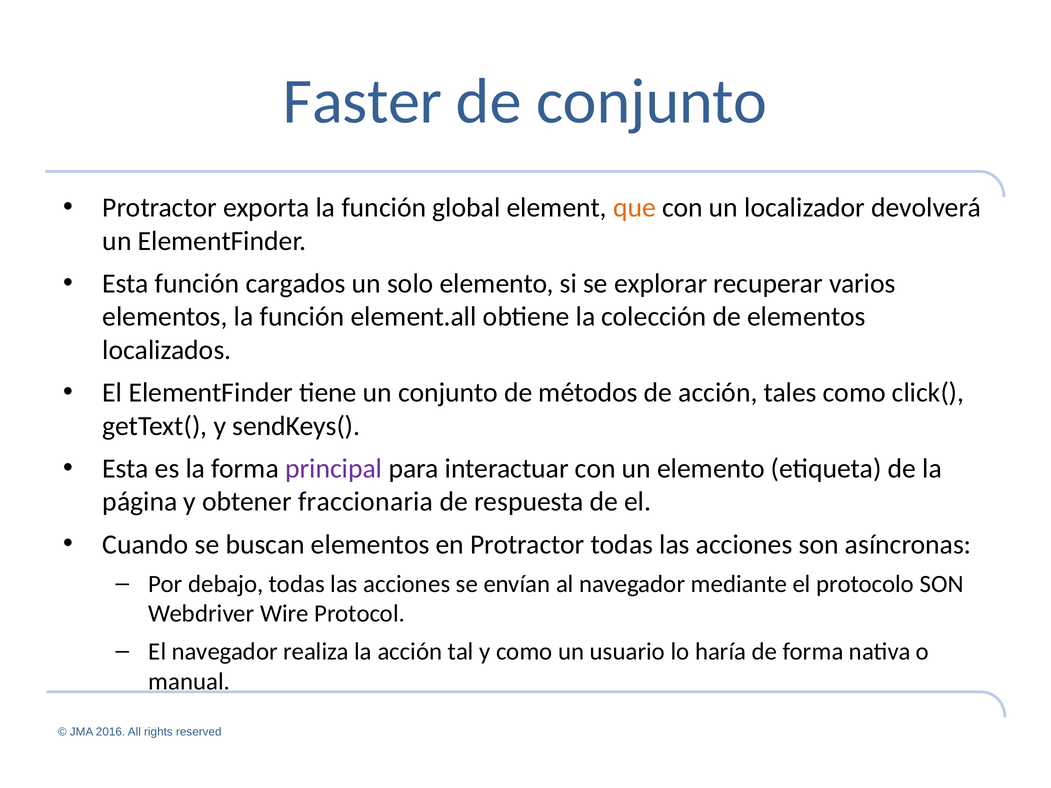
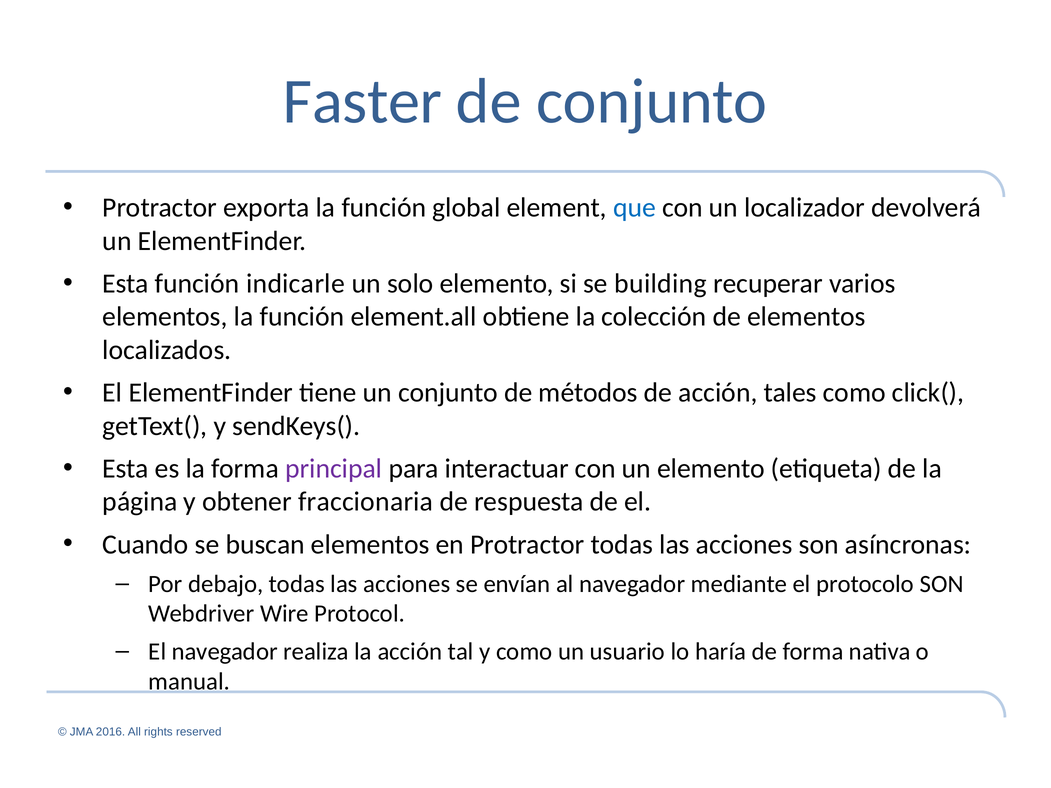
que colour: orange -> blue (634, 208)
cargados: cargados -> indicarle (295, 284)
explorar: explorar -> building (660, 284)
